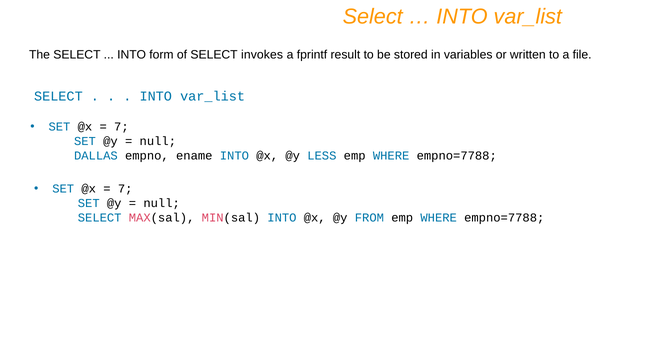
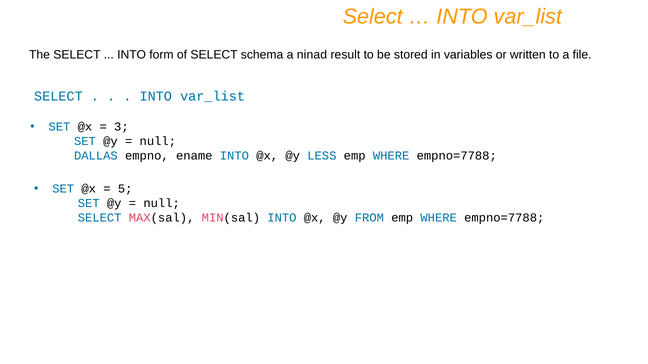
invokes: invokes -> schema (262, 55)
fprintf: fprintf -> ninad (312, 55)
7: 7 -> 3 (121, 127)
7: 7 -> 5 (125, 189)
